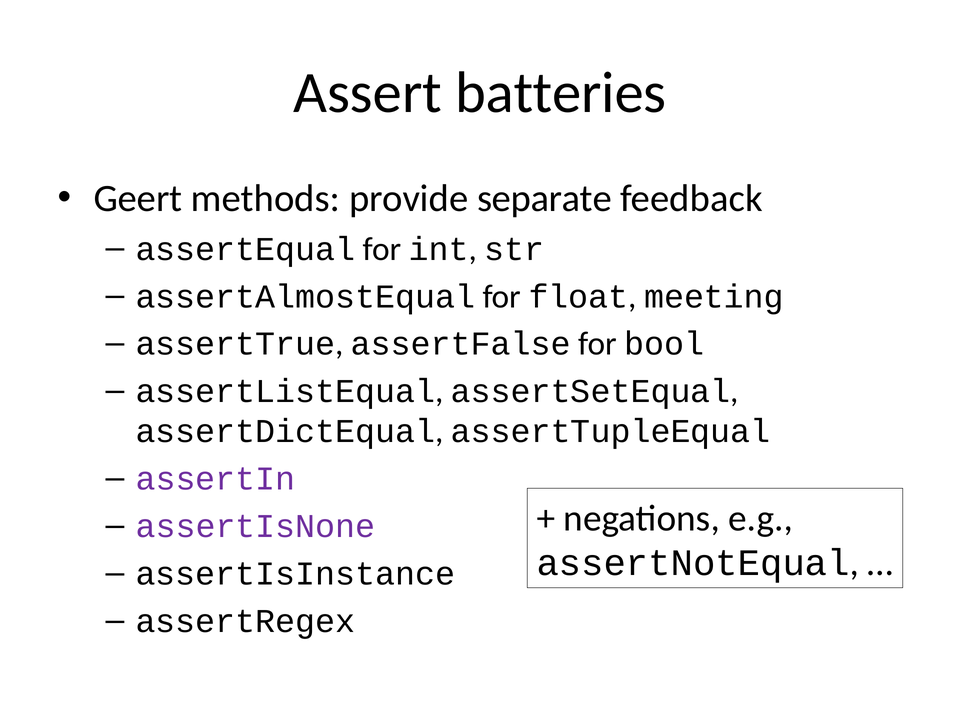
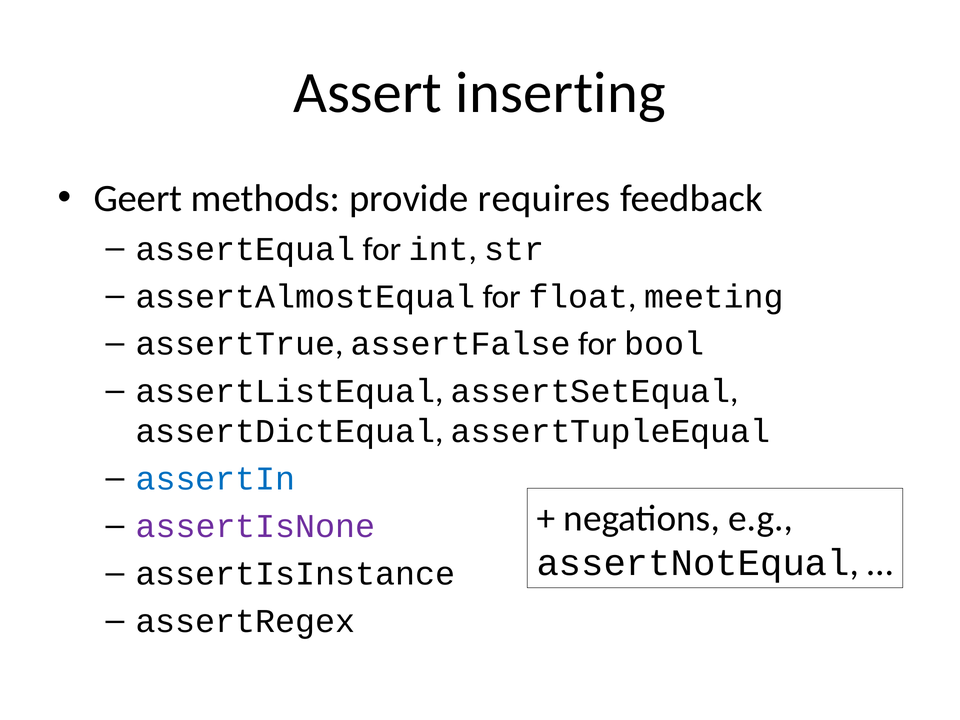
batteries: batteries -> inserting (561, 93)
separate: separate -> requires (544, 199)
assertIn colour: purple -> blue (215, 479)
